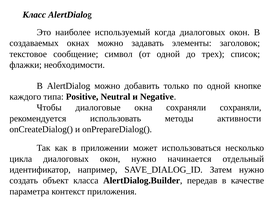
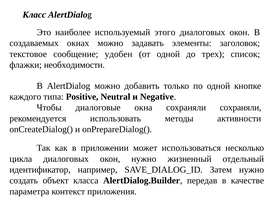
когда: когда -> этого (165, 32)
символ: символ -> удобен (119, 54)
начинается: начинается -> жизненный (189, 159)
